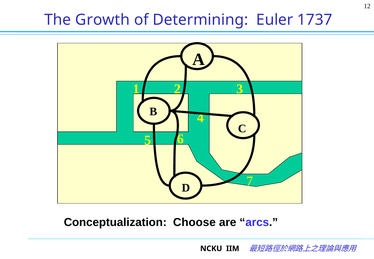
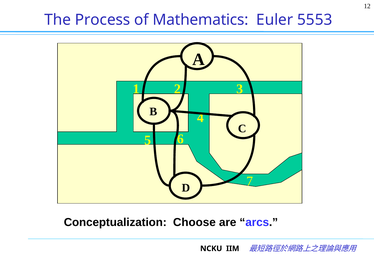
Growth: Growth -> Process (103, 20)
Determining: Determining -> Mathematics (201, 20)
1737: 1737 -> 5553 (315, 20)
